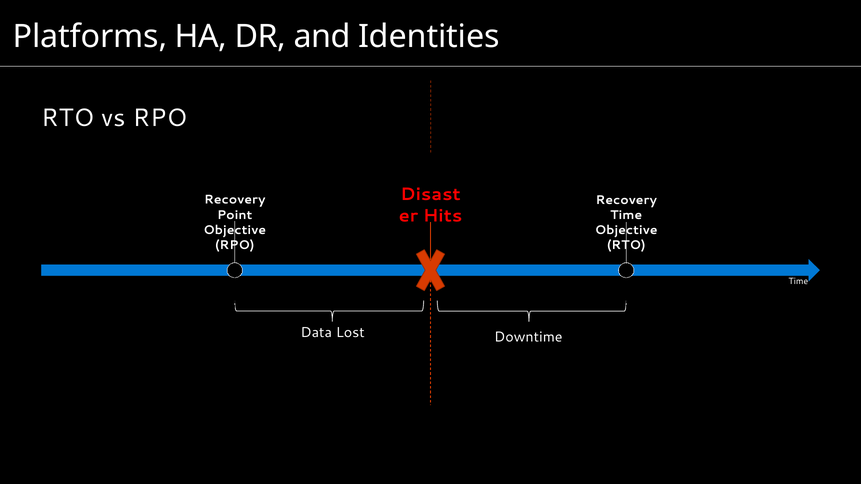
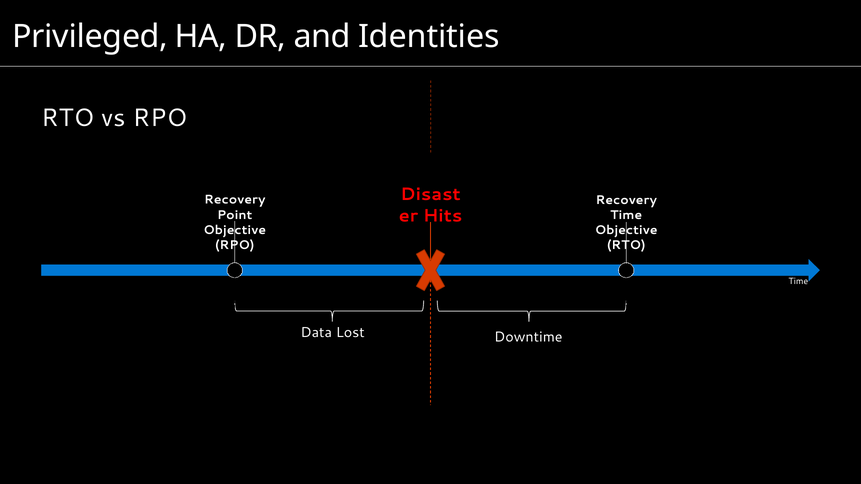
Platforms: Platforms -> Privileged (90, 37)
